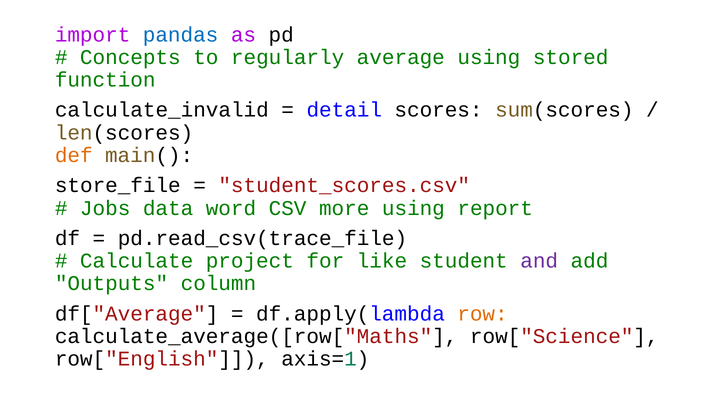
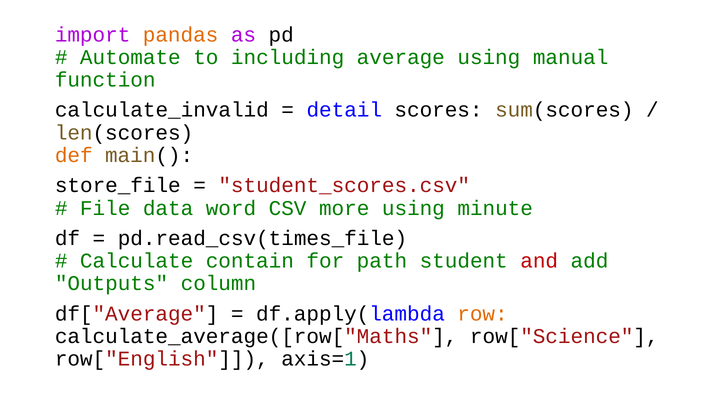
pandas colour: blue -> orange (181, 35)
Concepts: Concepts -> Automate (130, 57)
regularly: regularly -> including (288, 57)
stored: stored -> manual (571, 57)
Jobs: Jobs -> File (105, 208)
report: report -> minute (495, 208)
pd.read_csv(trace_file: pd.read_csv(trace_file -> pd.read_csv(times_file (262, 238)
project: project -> contain (250, 261)
like: like -> path (382, 261)
and colour: purple -> red (539, 261)
